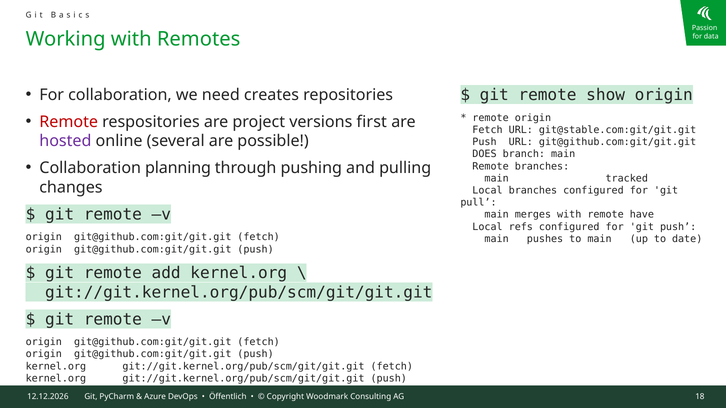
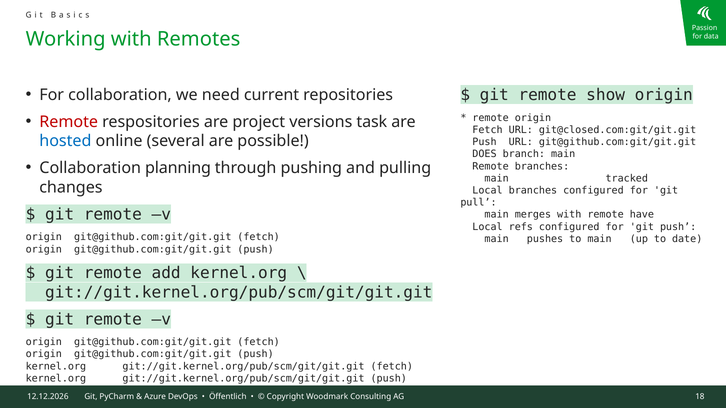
creates: creates -> current (272, 95)
first: first -> task (372, 122)
git@stable.com:git/git.git: git@stable.com:git/git.git -> git@closed.com:git/git.git (618, 130)
hosted colour: purple -> blue (65, 141)
